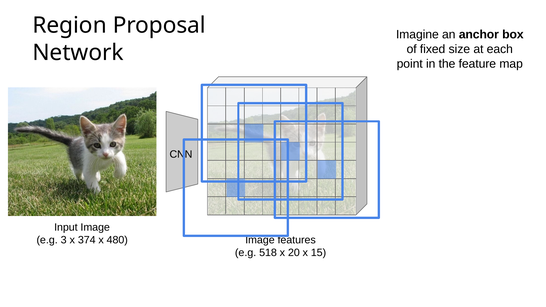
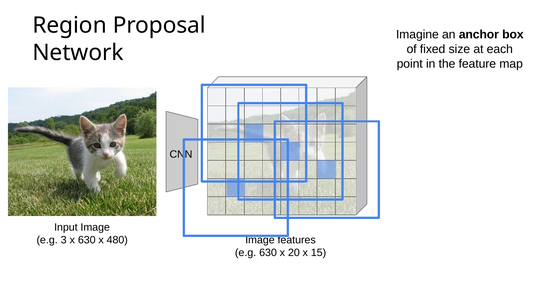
x 374: 374 -> 630 (87, 240)
e.g 518: 518 -> 630 (268, 253)
